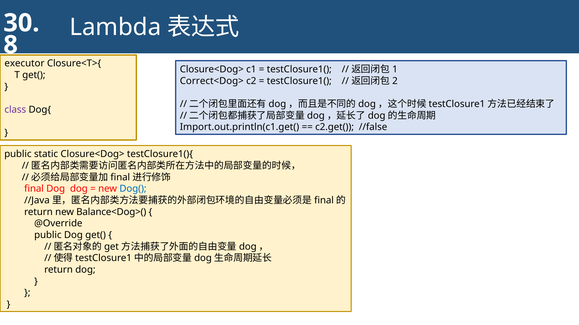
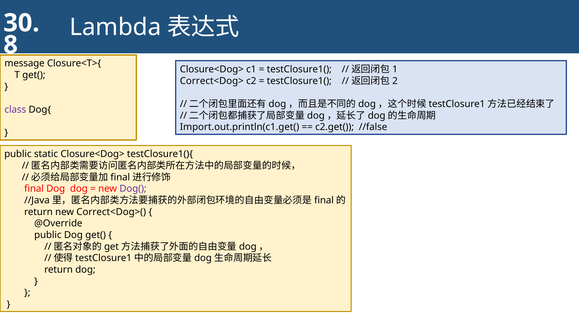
executor: executor -> message (25, 64)
Dog( colour: blue -> purple (133, 189)
Balance<Dog>(: Balance<Dog>( -> Correct<Dog>( (111, 212)
